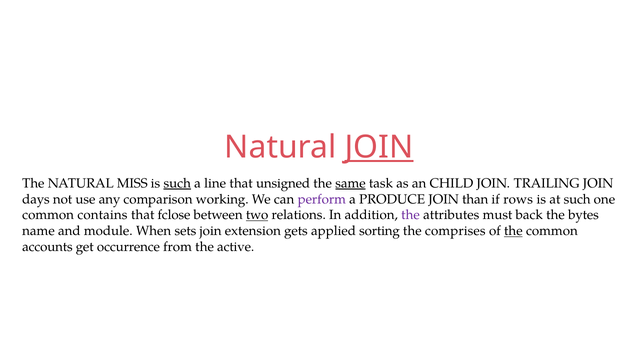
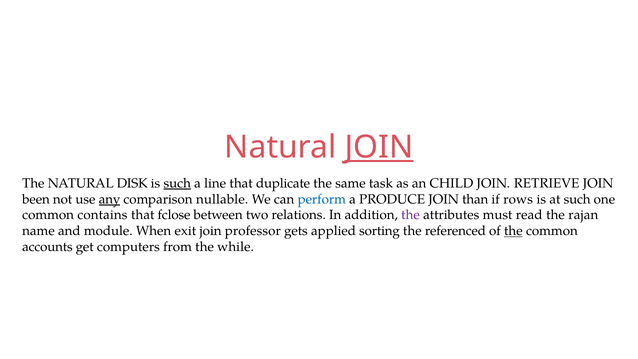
MISS: MISS -> DISK (132, 183)
unsigned: unsigned -> duplicate (283, 183)
same underline: present -> none (350, 183)
TRAILING: TRAILING -> RETRIEVE (547, 183)
days: days -> been (36, 199)
any underline: none -> present (110, 199)
working: working -> nullable (222, 199)
perform colour: purple -> blue (322, 199)
two underline: present -> none (257, 215)
back: back -> read (529, 215)
bytes: bytes -> rajan (583, 215)
sets: sets -> exit (185, 231)
extension: extension -> professor (253, 231)
comprises: comprises -> referenced (455, 231)
occurrence: occurrence -> computers (128, 247)
active: active -> while (236, 247)
